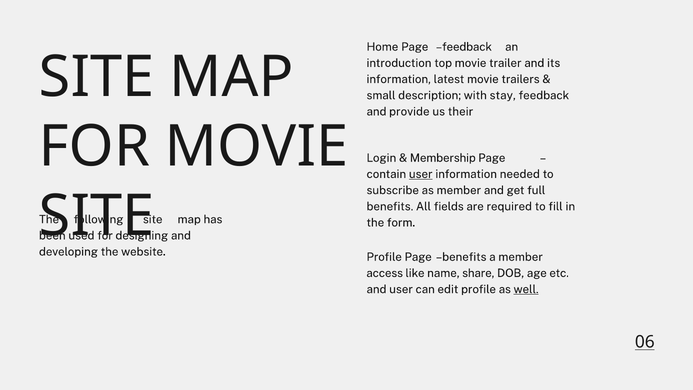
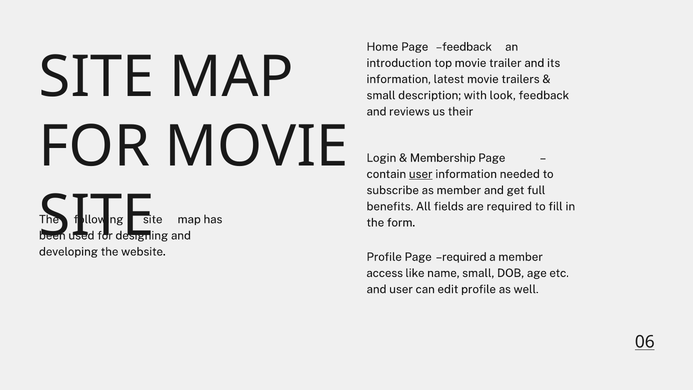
stay: stay -> look (503, 95)
provide: provide -> reviews (409, 112)
Page benefits: benefits -> required (461, 257)
name share: share -> small (478, 273)
well underline: present -> none (526, 289)
